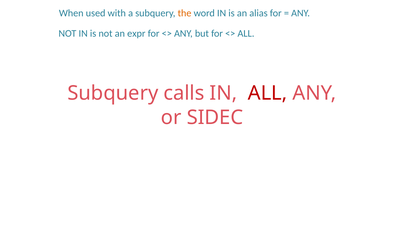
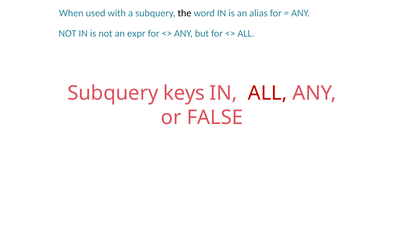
the colour: orange -> black (185, 13)
calls: calls -> keys (184, 93)
SIDEC: SIDEC -> FALSE (215, 118)
